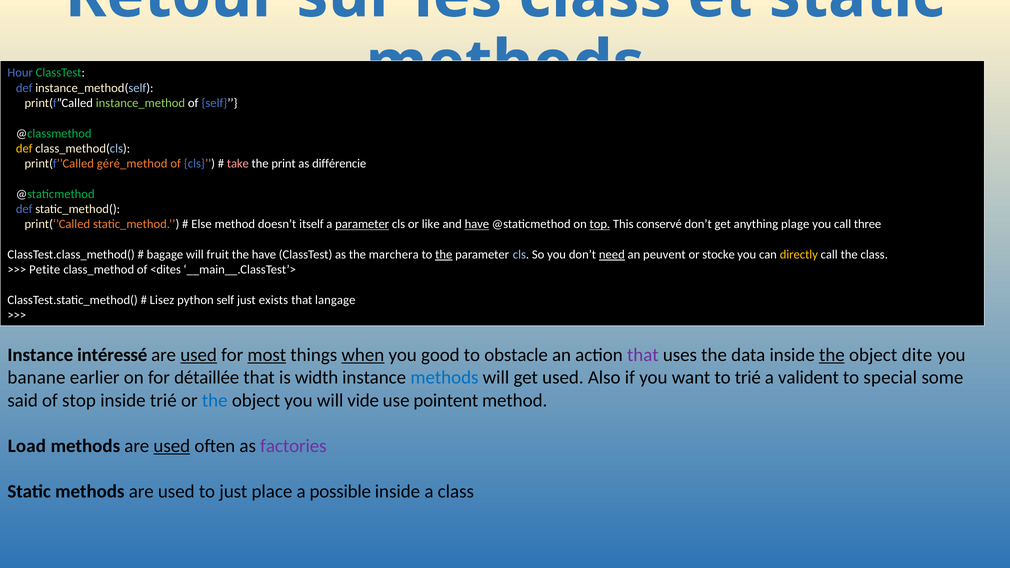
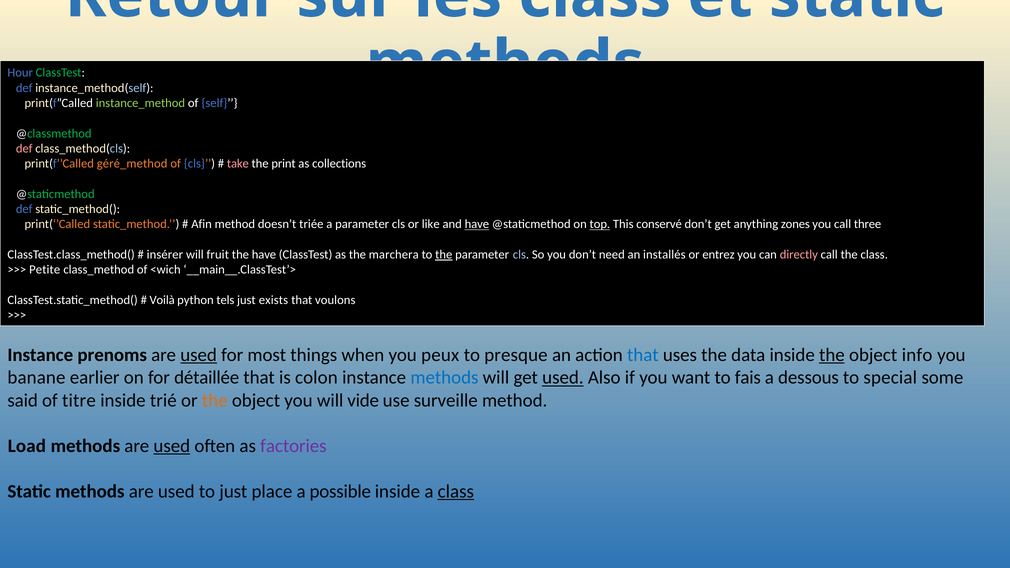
def colour: yellow -> pink (24, 149)
différencie: différencie -> collections (339, 164)
Else: Else -> Afin (202, 224)
itself: itself -> triée (311, 224)
parameter underline: present -> none (362, 224)
plage: plage -> zones (795, 224)
bagage: bagage -> insérer (165, 255)
need underline: present -> none (612, 255)
peuvent: peuvent -> installés (664, 255)
stocke: stocke -> entrez (719, 255)
directly colour: yellow -> pink (799, 255)
<dites: <dites -> <wich (165, 270)
Lisez: Lisez -> Voilà (162, 300)
python self: self -> tels (225, 300)
langage: langage -> voulons (335, 300)
intéressé: intéressé -> prenoms (112, 355)
most underline: present -> none (267, 355)
when underline: present -> none (363, 355)
good: good -> peux (440, 355)
obstacle: obstacle -> presque (516, 355)
that colour: purple -> blue (643, 355)
dite: dite -> info (917, 355)
width: width -> colon (316, 378)
used underline: none -> present (563, 378)
to trié: trié -> fais (748, 378)
valident: valident -> dessous (809, 378)
stop: stop -> titre (79, 400)
the colour: blue -> orange (215, 400)
pointent: pointent -> surveille (446, 400)
class underline: none -> present (456, 491)
